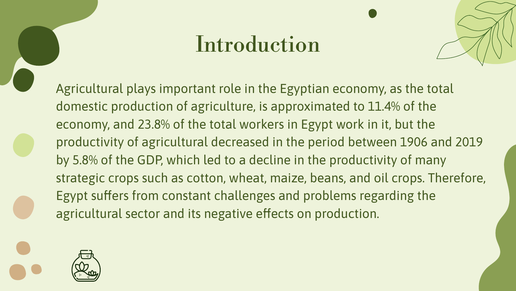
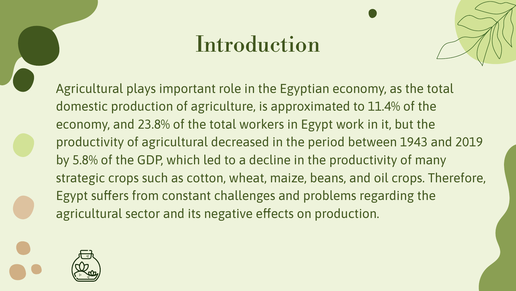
1906: 1906 -> 1943 (414, 142)
